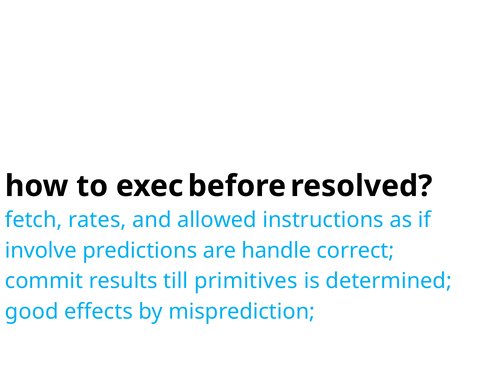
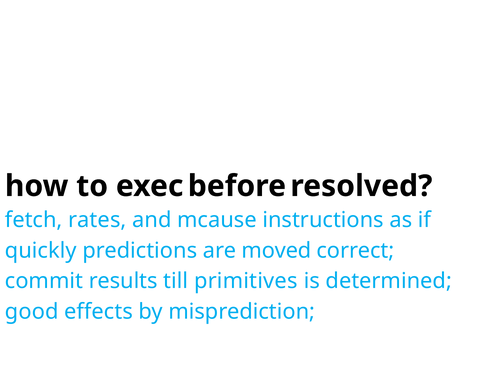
allowed: allowed -> mcause (217, 220)
involve: involve -> quickly (41, 250)
handle: handle -> moved (276, 250)
